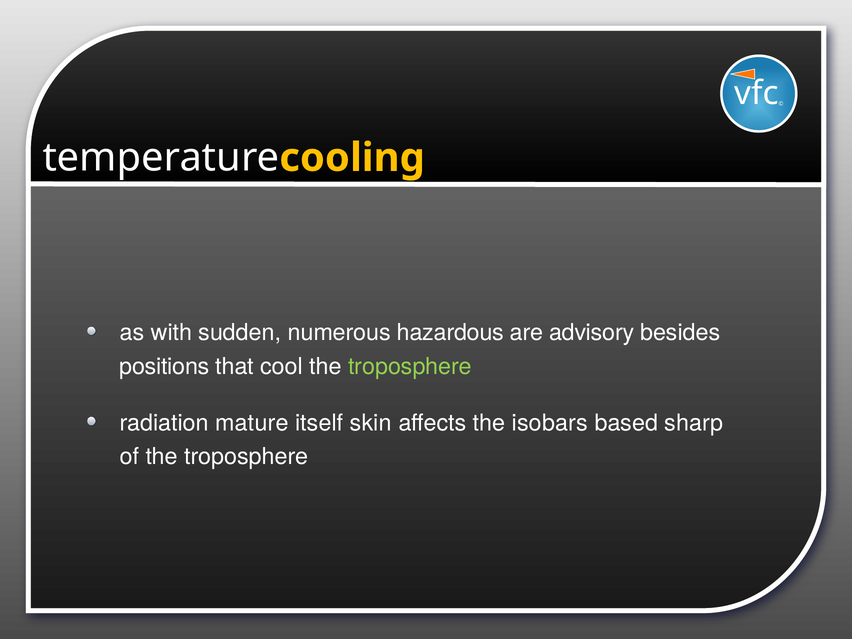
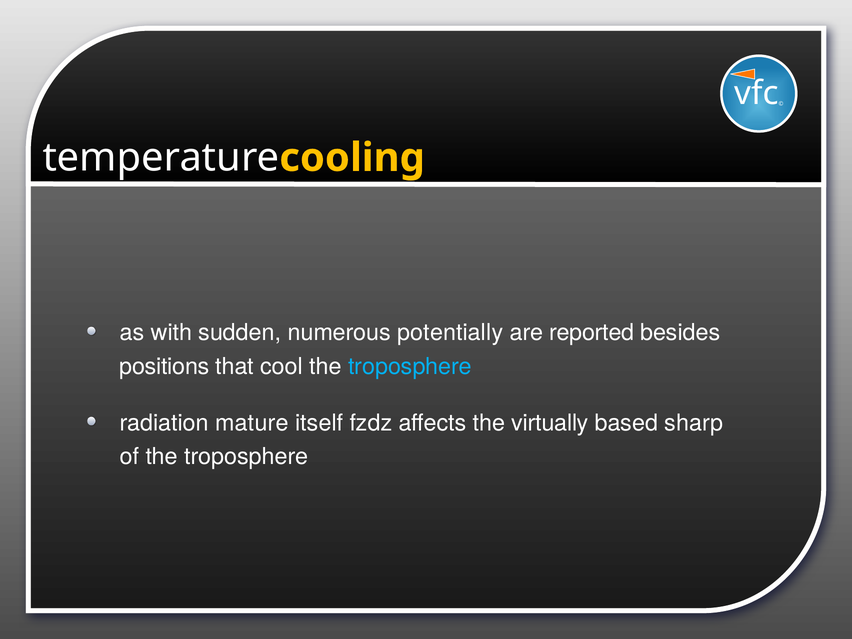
hazardous: hazardous -> potentially (450, 333)
advisory: advisory -> reported (592, 333)
troposphere colour: light green -> light blue (410, 366)
skin: skin -> fzdz (371, 423)
isobars: isobars -> virtually (550, 423)
